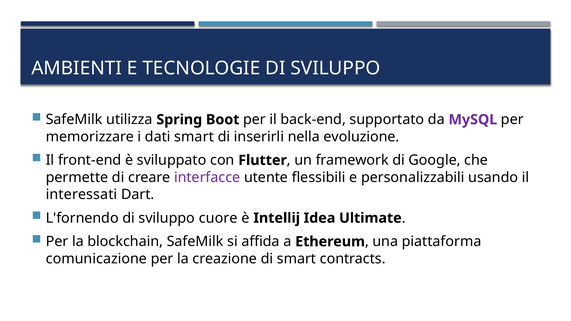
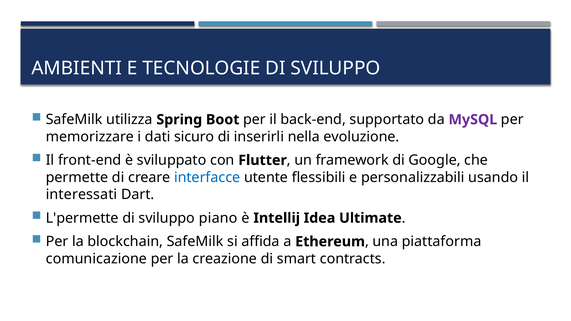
dati smart: smart -> sicuro (194, 137)
interfacce colour: purple -> blue (207, 177)
L'fornendo: L'fornendo -> L'permette (82, 218)
cuore: cuore -> piano (218, 218)
